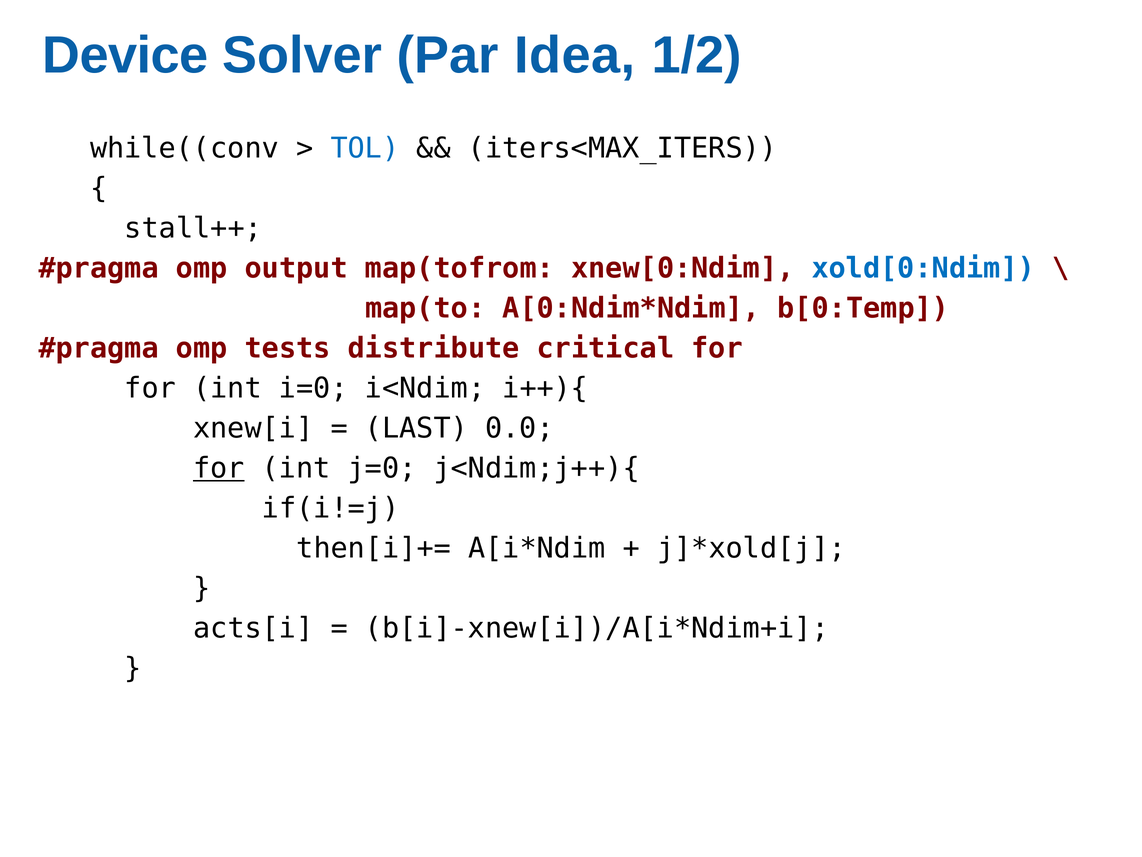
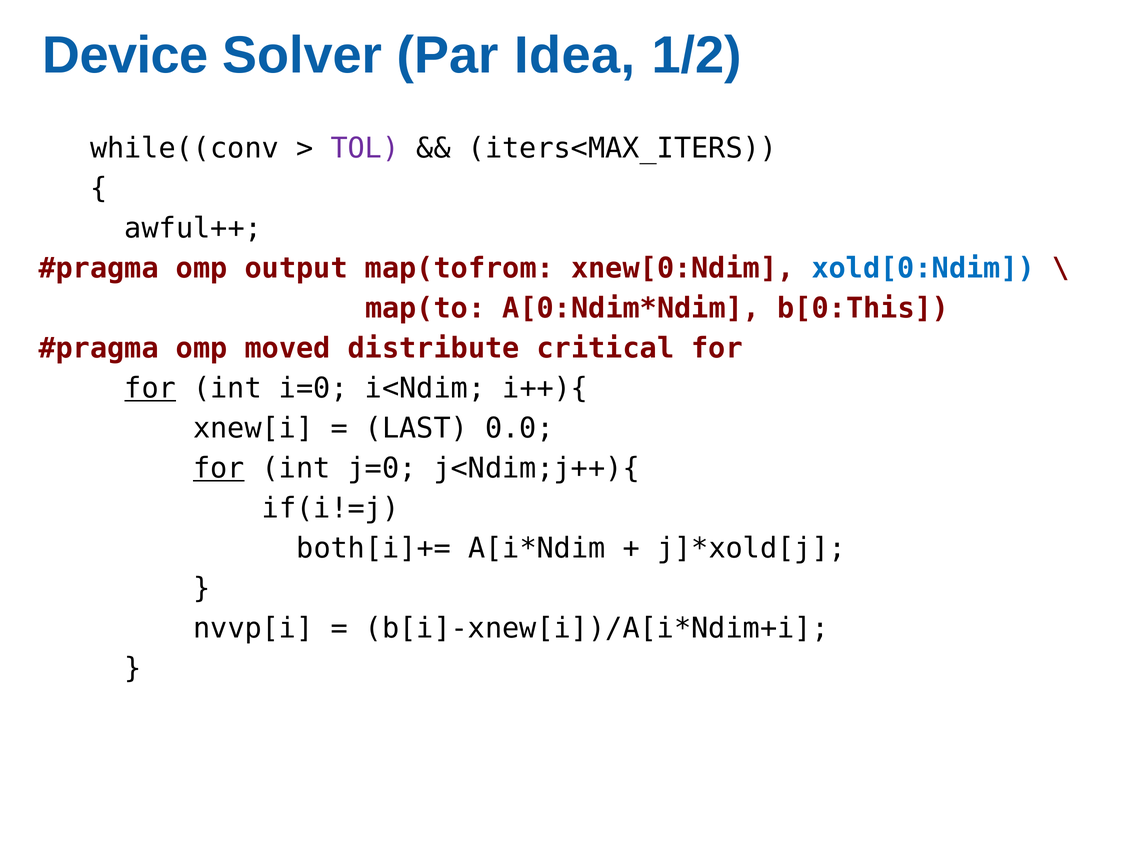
TOL colour: blue -> purple (365, 148)
stall++: stall++ -> awful++ (193, 228)
b[0:Temp: b[0:Temp -> b[0:This (863, 308)
tests: tests -> moved (288, 348)
for underline: none -> present (150, 388)
then[i]+=: then[i]+= -> both[i]+= (374, 548)
acts[i: acts[i -> nvvp[i (253, 628)
